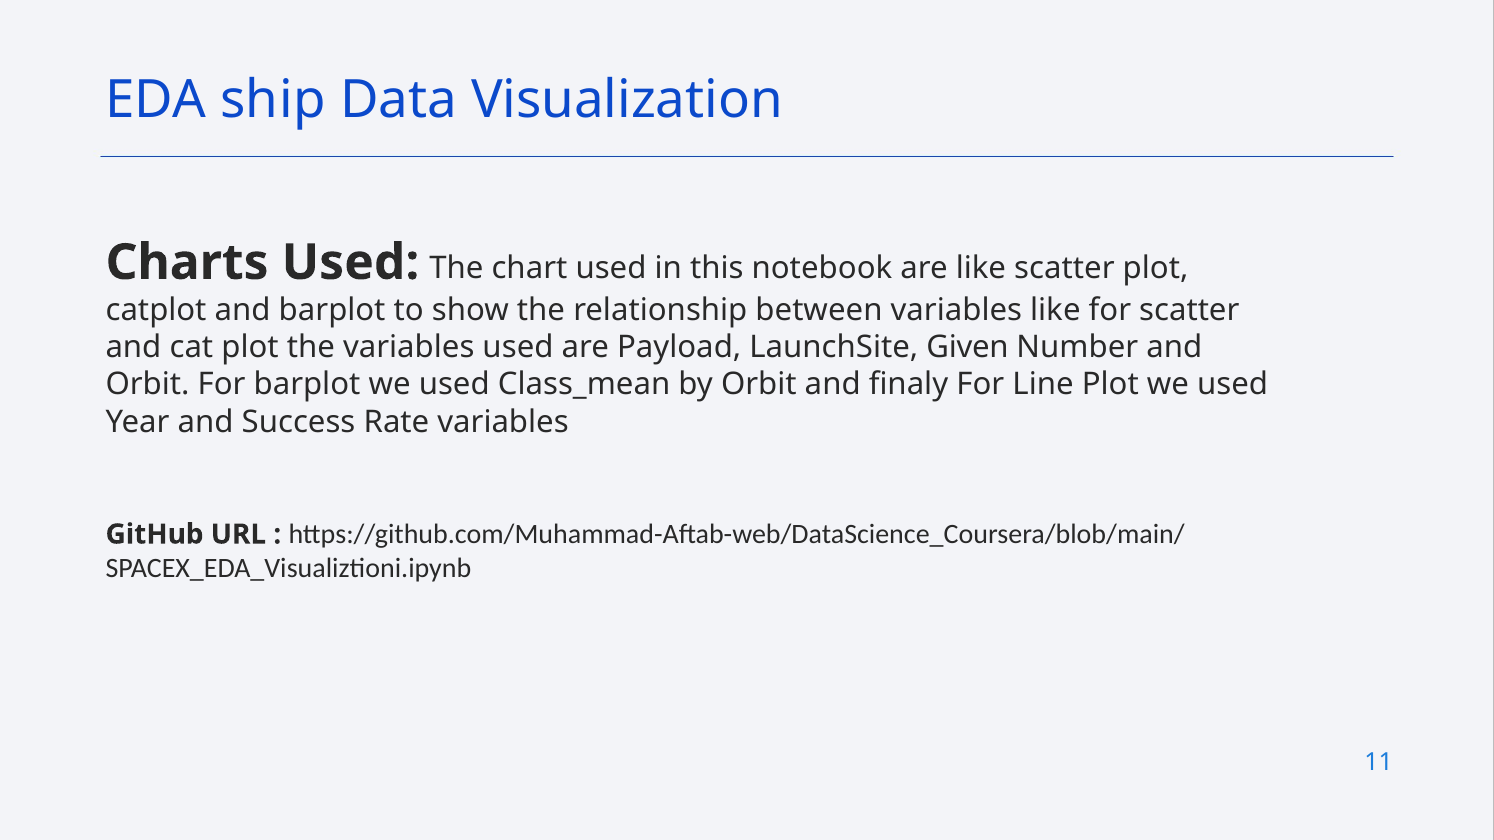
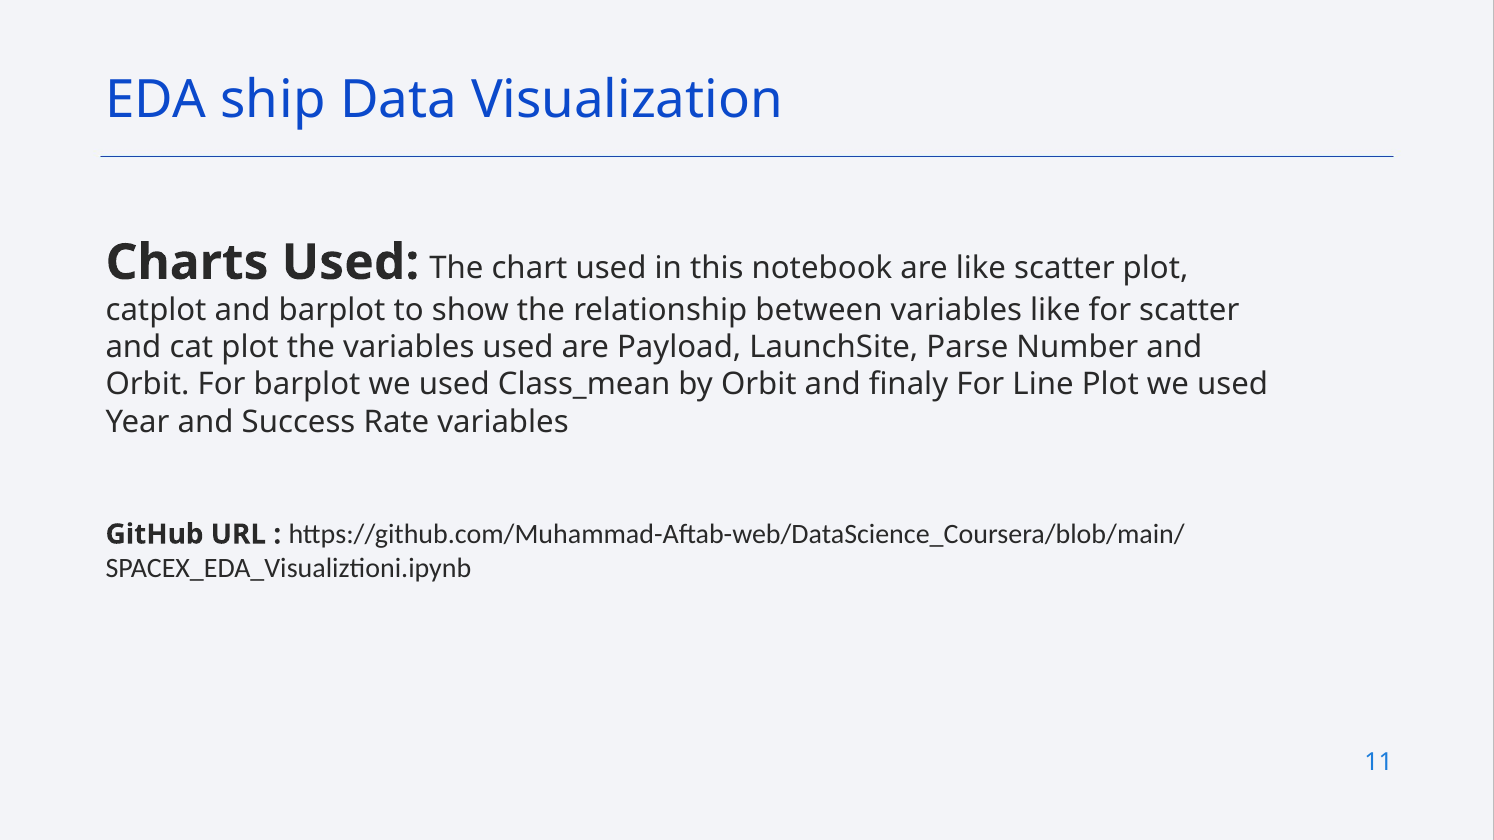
Given: Given -> Parse (967, 347)
